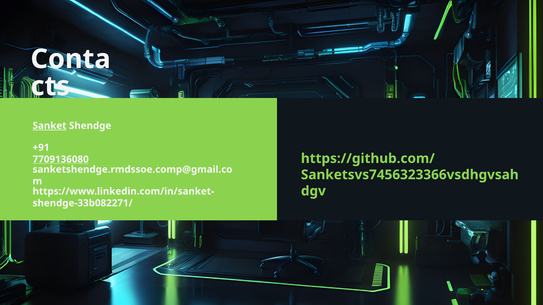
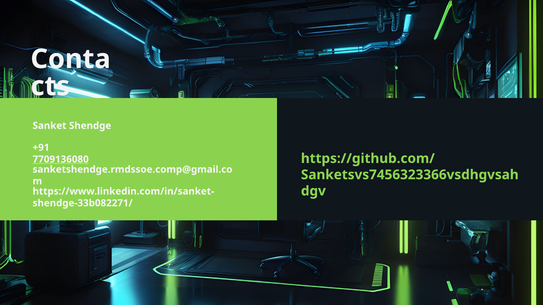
Sanket underline: present -> none (50, 126)
